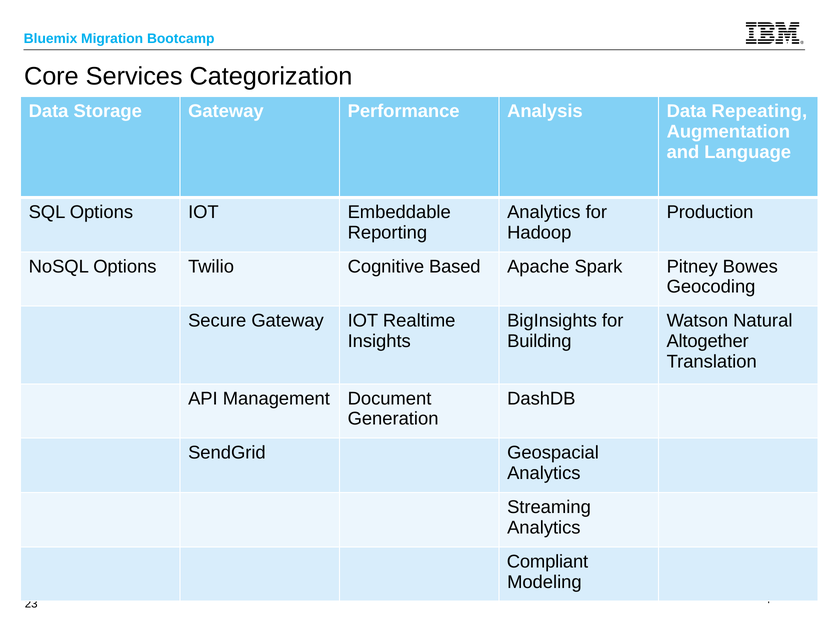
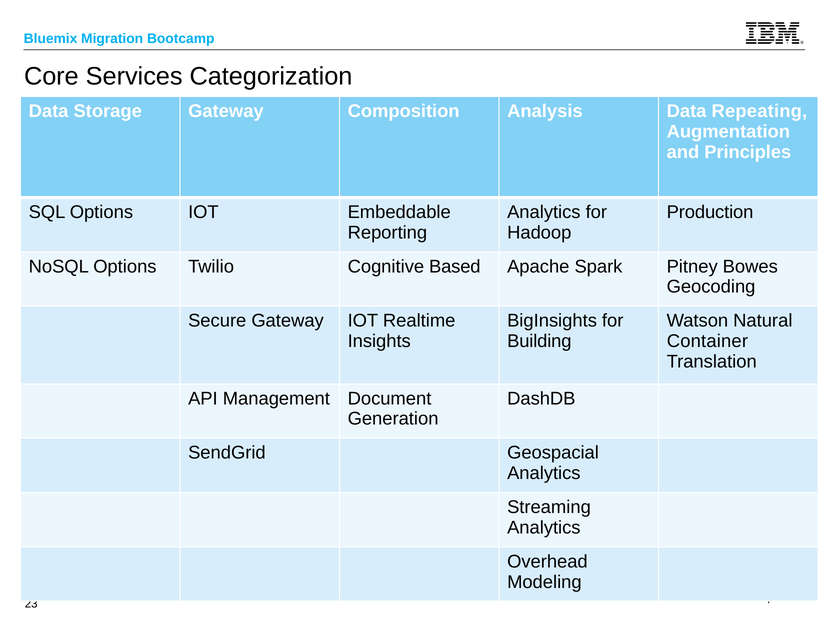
Performance: Performance -> Composition (404, 111)
Language: Language -> Principles (748, 152)
Altogether: Altogether -> Container (707, 342)
Compliant: Compliant -> Overhead (547, 562)
